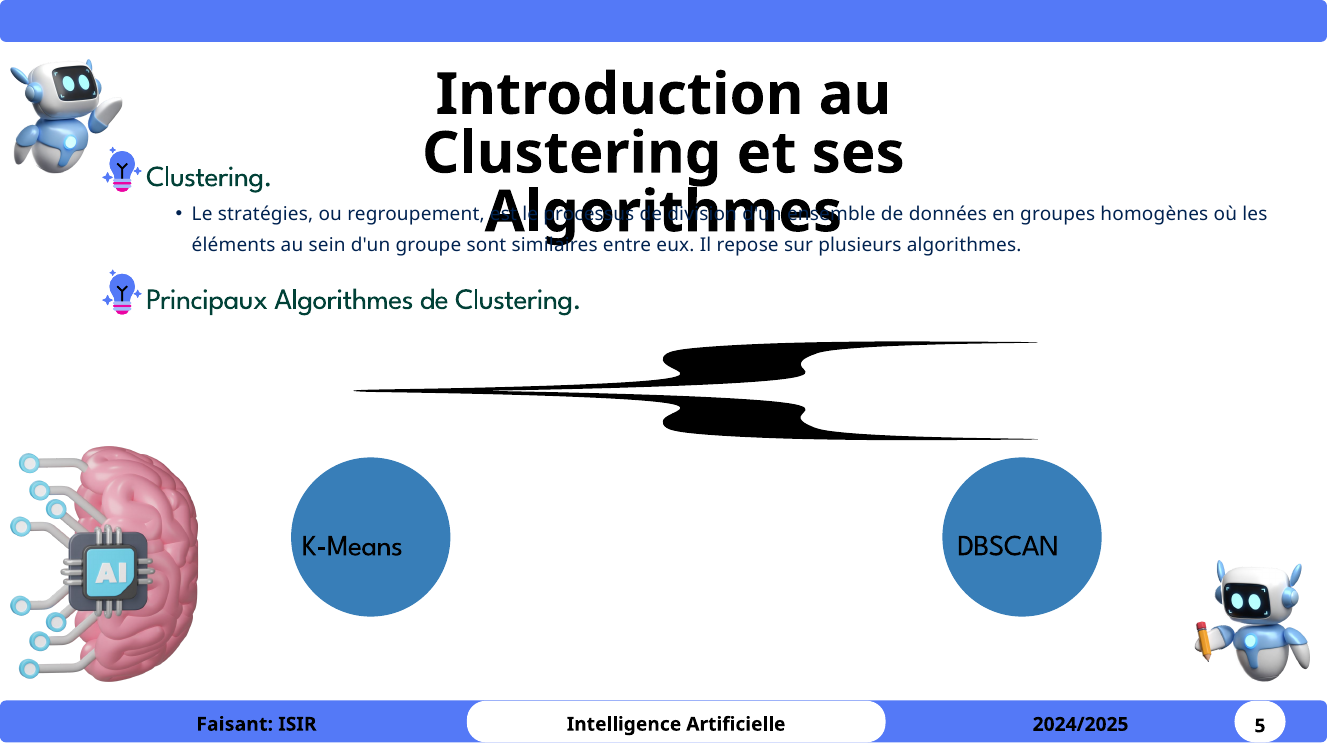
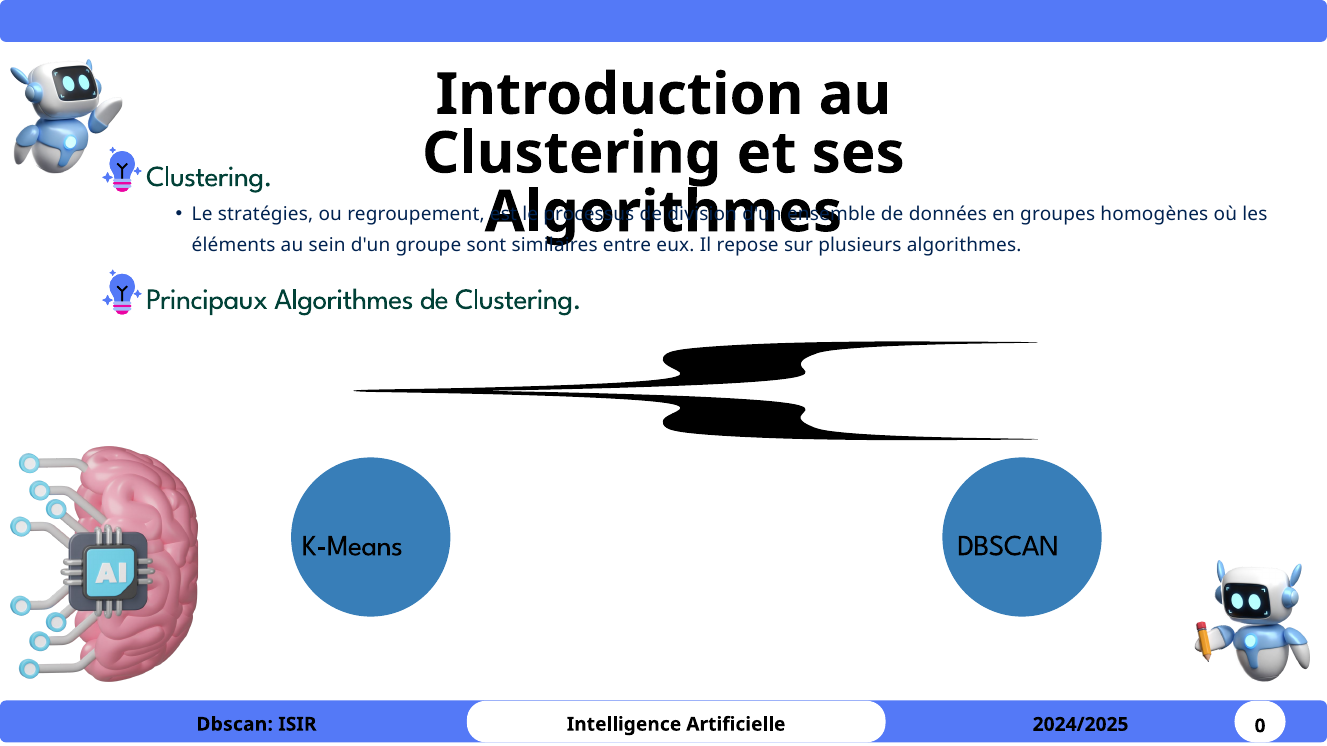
Faisant: Faisant -> Dbscan (235, 725)
5: 5 -> 0 (1260, 726)
